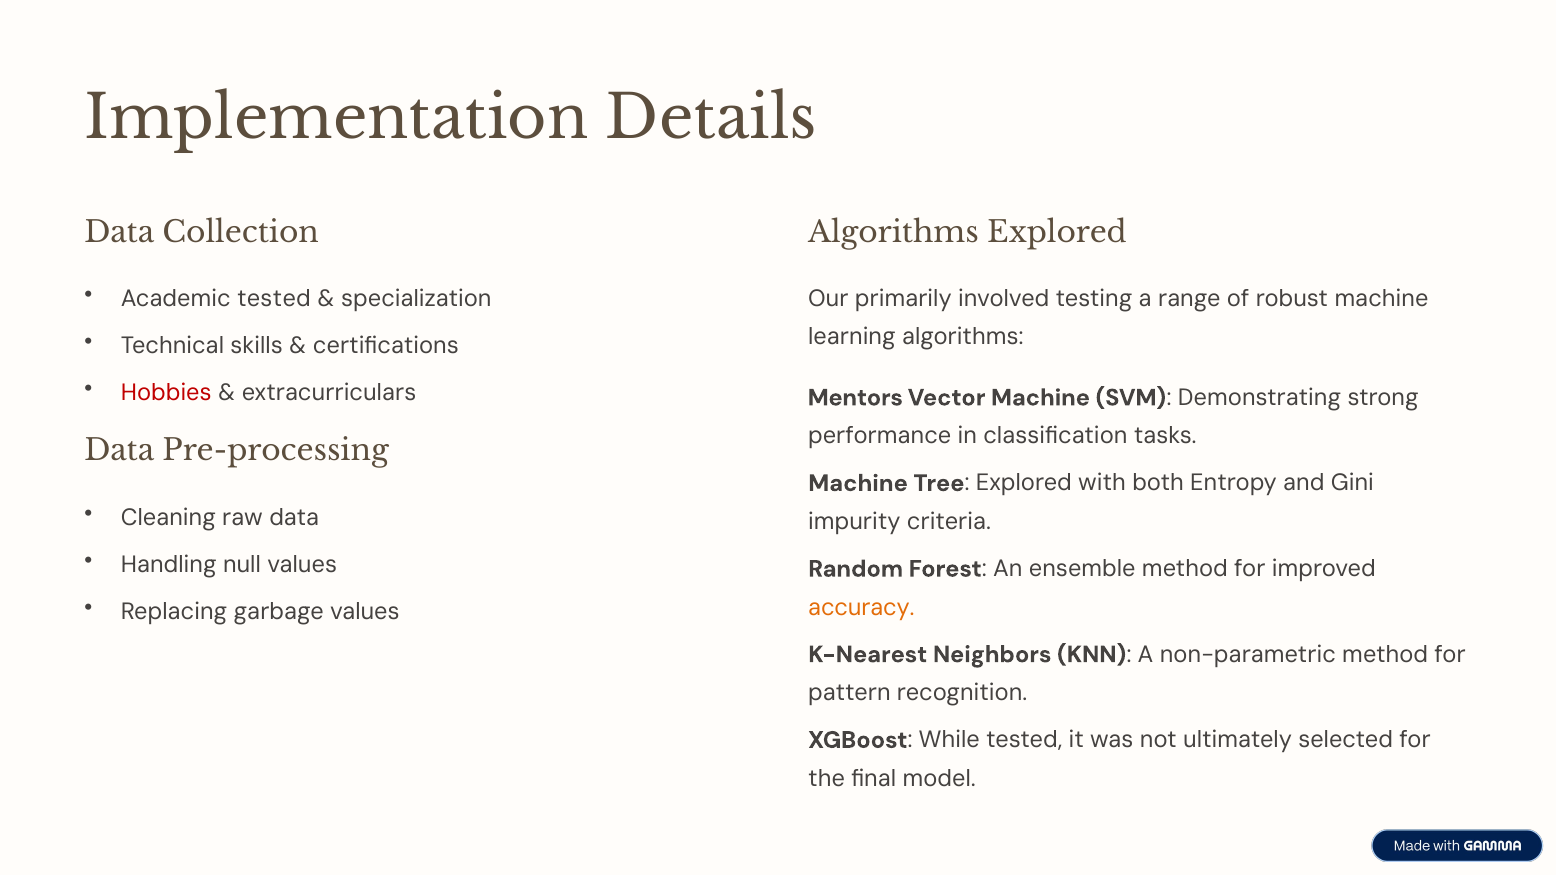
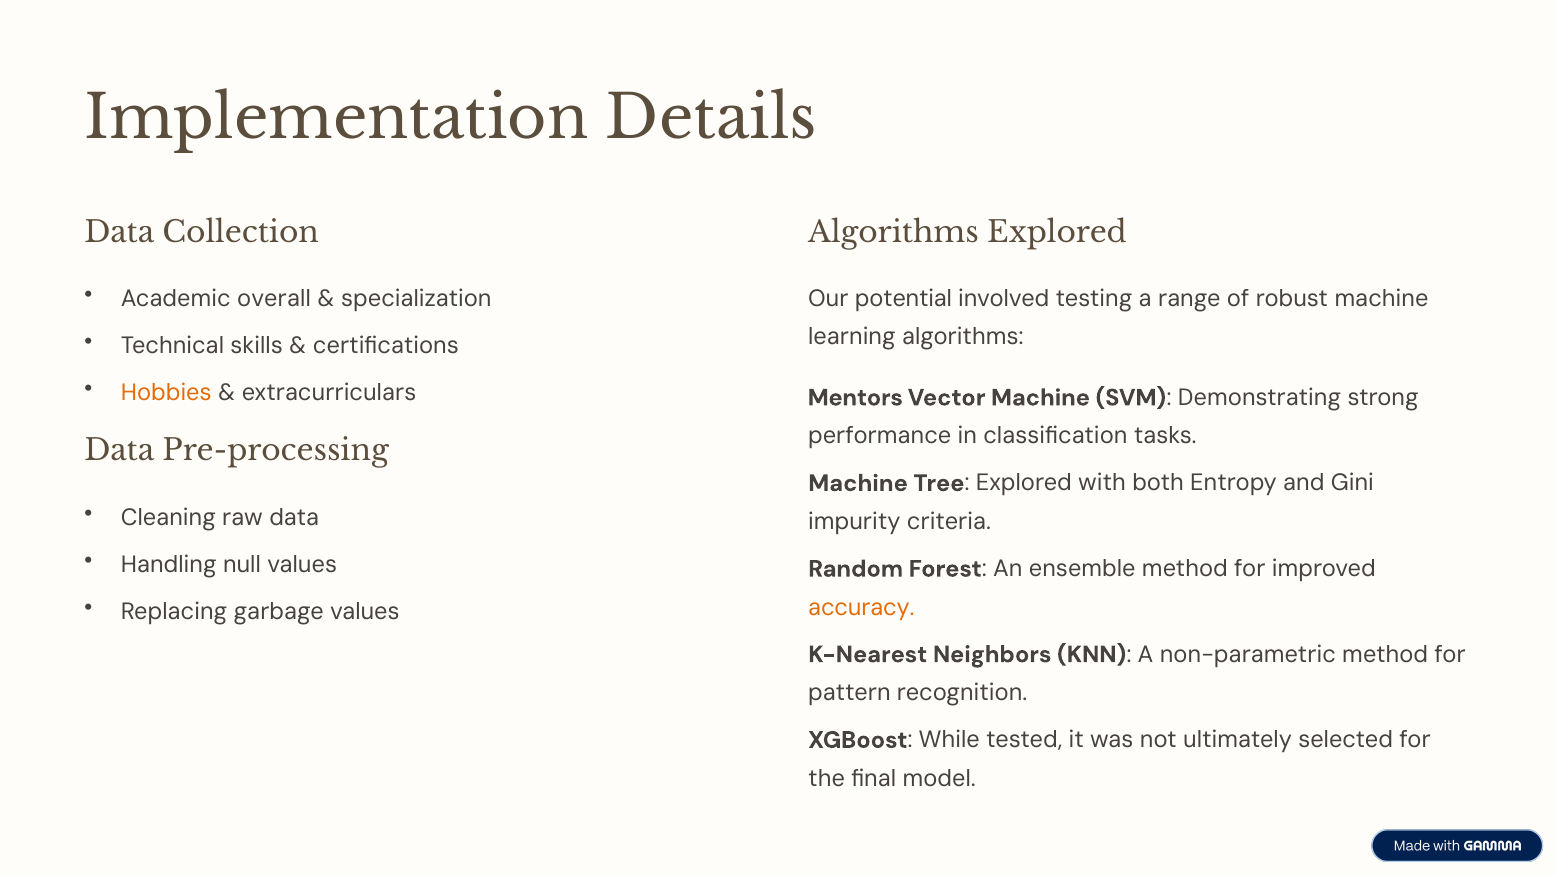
Academic tested: tested -> overall (274, 299)
primarily: primarily -> potential (903, 299)
Hobbies colour: red -> orange (166, 393)
